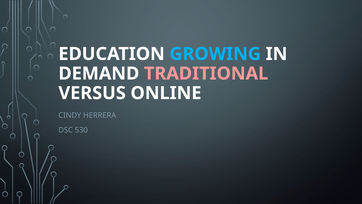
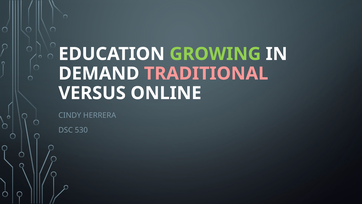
GROWING colour: light blue -> light green (215, 54)
